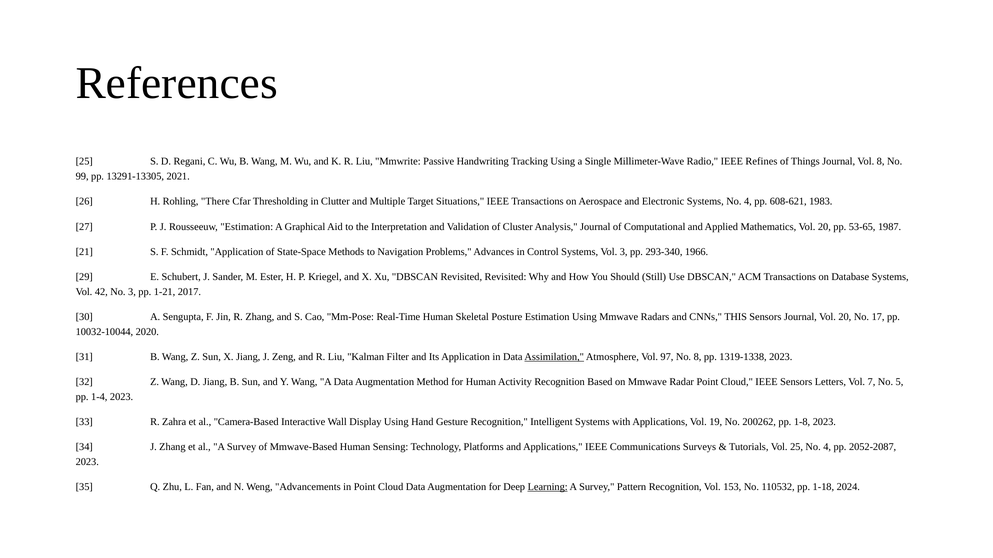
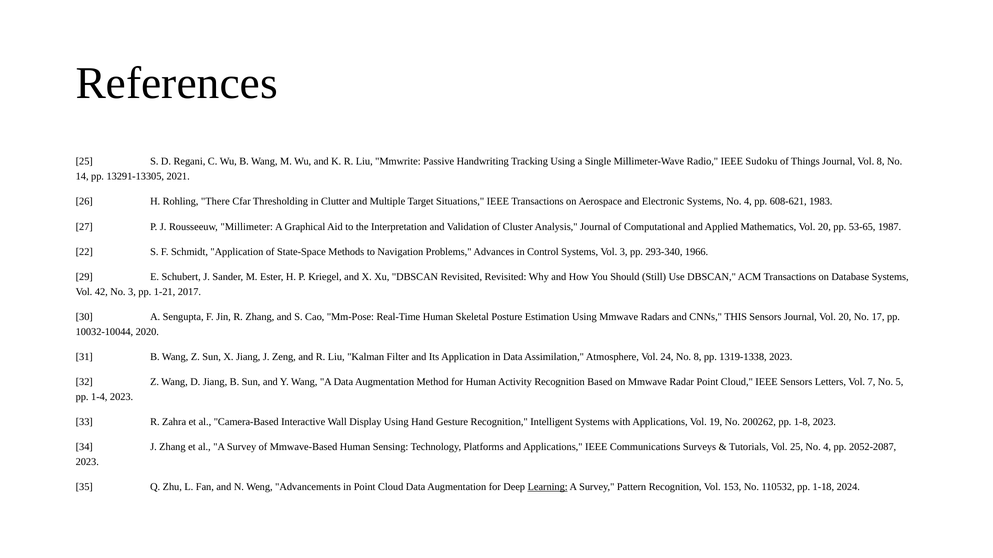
Refines: Refines -> Sudoku (761, 162)
99: 99 -> 14 (82, 177)
Rousseeuw Estimation: Estimation -> Millimeter (247, 227)
21: 21 -> 22 (84, 252)
Assimilation underline: present -> none (554, 357)
97: 97 -> 24 (667, 357)
